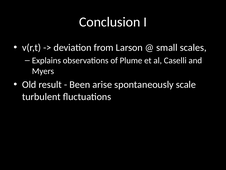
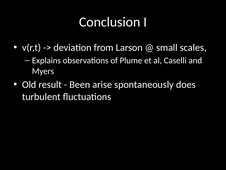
scale: scale -> does (186, 84)
